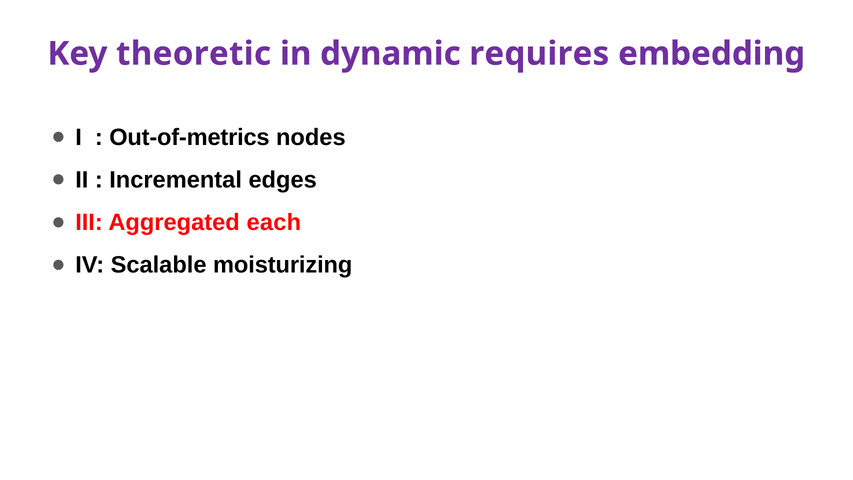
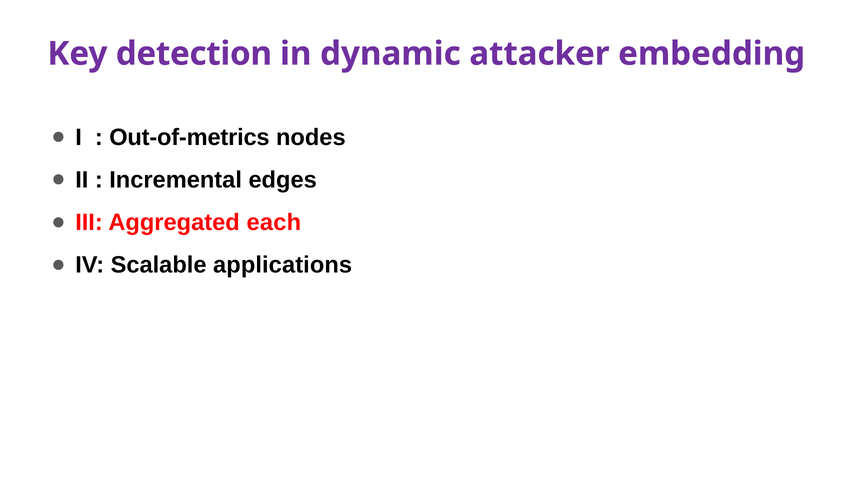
theoretic: theoretic -> detection (194, 54)
requires: requires -> attacker (539, 54)
moisturizing: moisturizing -> applications (283, 265)
